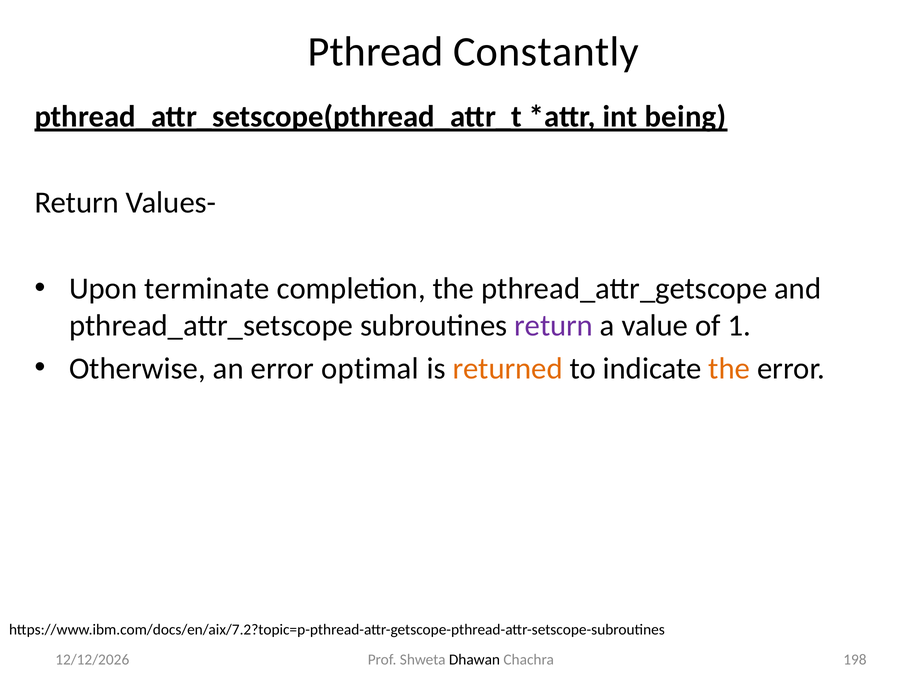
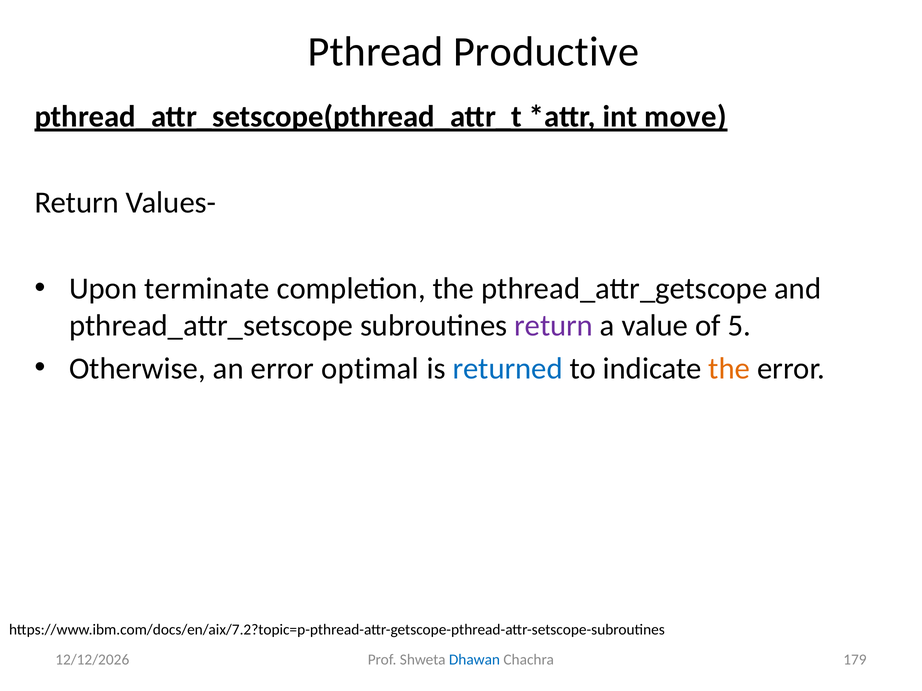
Constantly: Constantly -> Productive (546, 52)
being: being -> move (685, 117)
1: 1 -> 5 (739, 326)
returned colour: orange -> blue (508, 369)
Dhawan colour: black -> blue (474, 660)
198: 198 -> 179 (855, 660)
